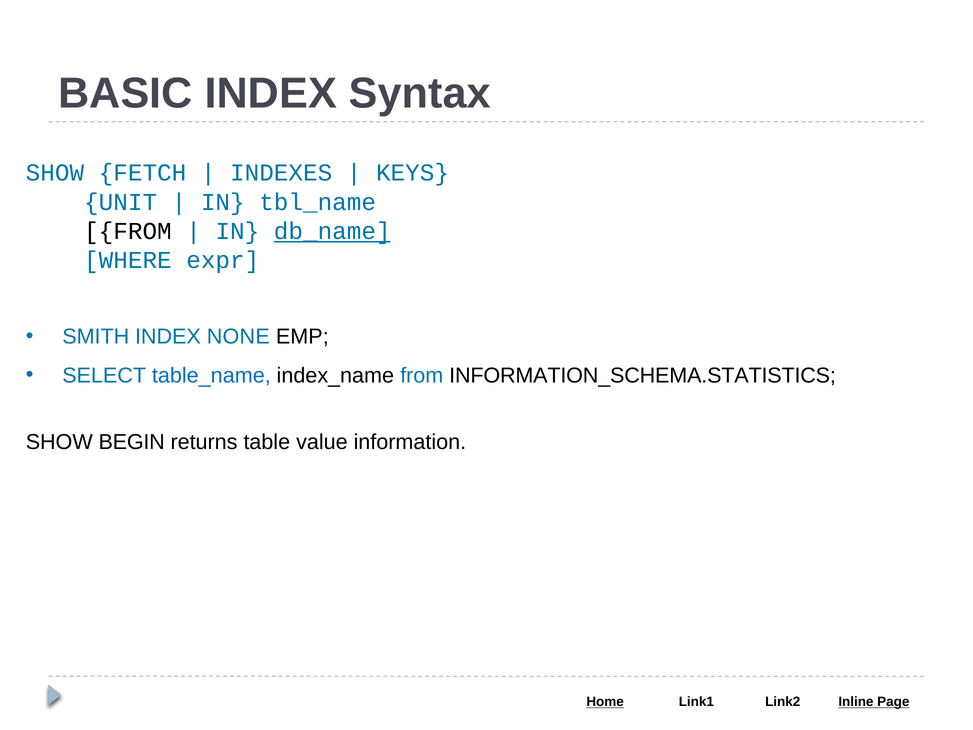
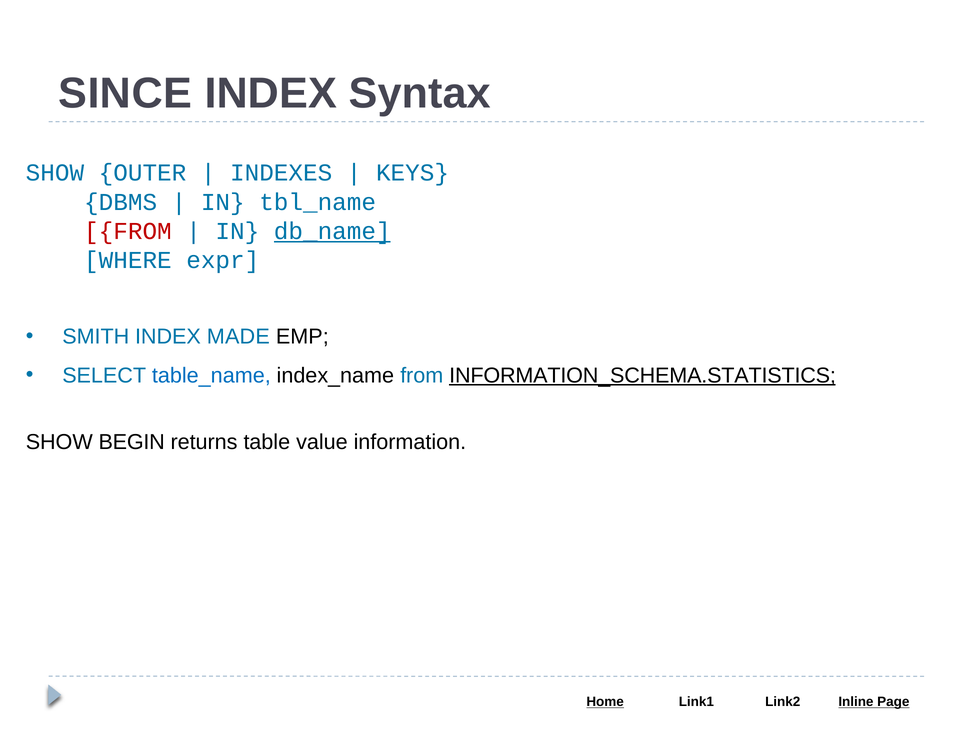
BASIC: BASIC -> SINCE (125, 93)
FETCH: FETCH -> OUTER (143, 173)
UNIT: UNIT -> DBMS (121, 202)
FROM colour: black -> red (128, 231)
NONE: NONE -> MADE (238, 337)
INFORMATION_SCHEMA.STATISTICS underline: none -> present (643, 375)
